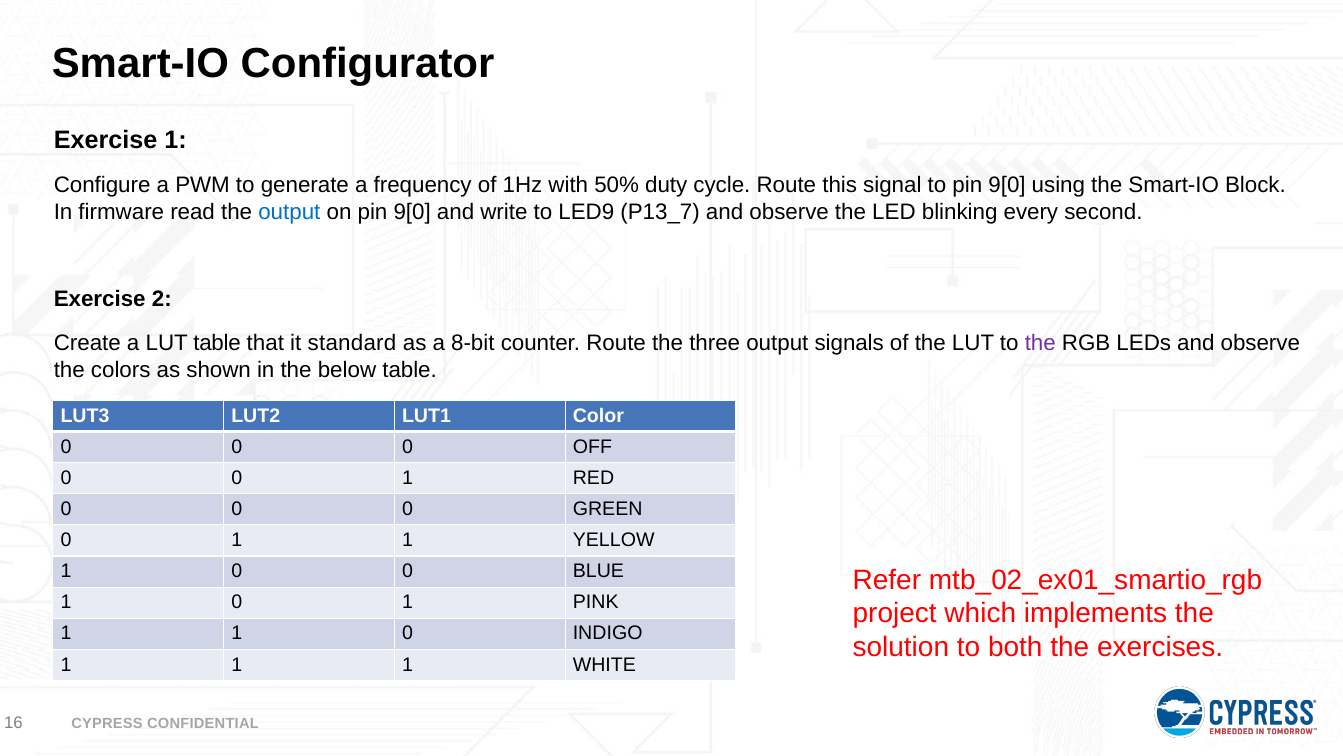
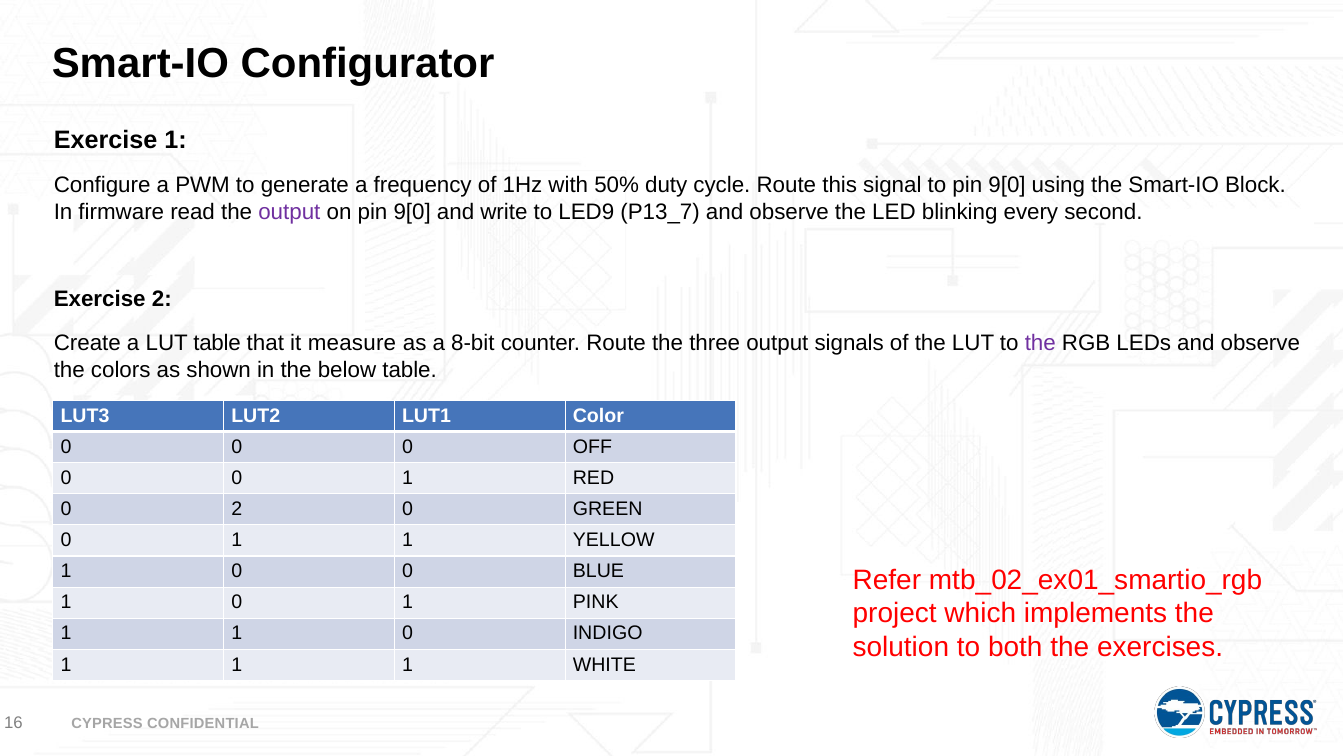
output colour: blue -> purple (289, 212)
standard: standard -> measure (352, 343)
0: 0 -> 2 (237, 509)
